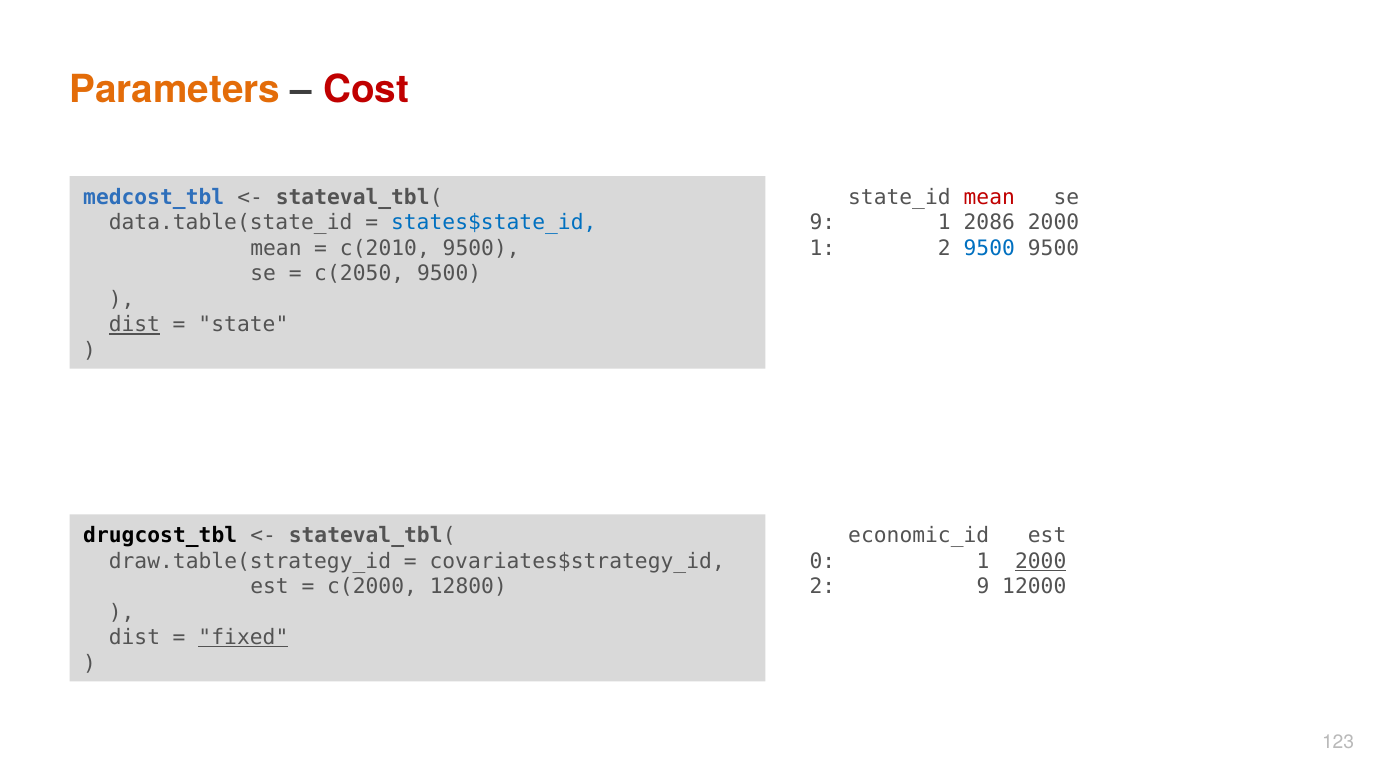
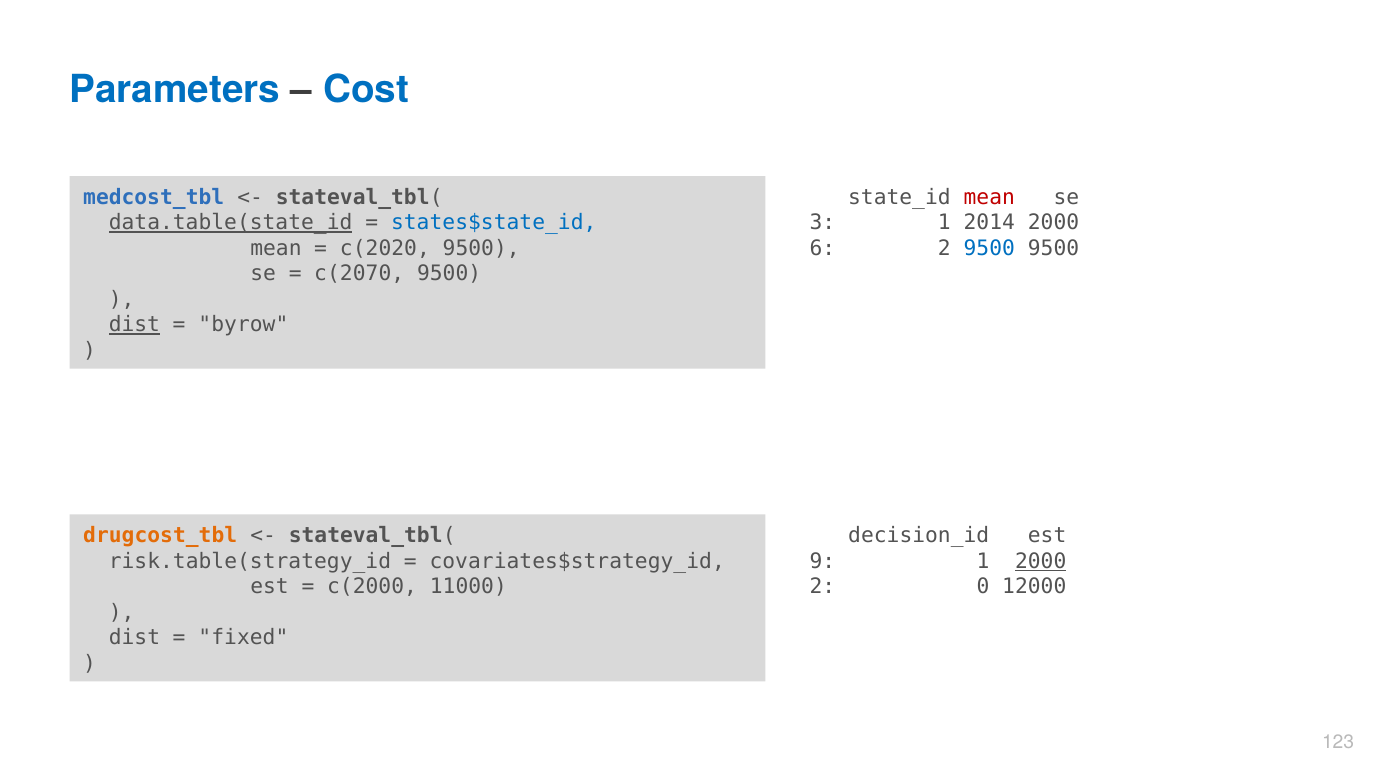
Parameters colour: orange -> blue (175, 90)
Cost colour: red -> blue (366, 90)
data.table(state_id underline: none -> present (231, 223)
9: 9 -> 3 (823, 223)
2086: 2086 -> 2014 (989, 223)
c(2010: c(2010 -> c(2020 (385, 248)
1: 1 -> 6 (823, 248)
c(2050: c(2050 -> c(2070 (359, 274)
state: state -> byrow (243, 325)
drugcost_tbl colour: black -> orange (160, 536)
economic_id: economic_id -> decision_id (919, 536)
draw.table(strategy_id: draw.table(strategy_id -> risk.table(strategy_id (250, 561)
0: 0 -> 9 (823, 561)
12800: 12800 -> 11000 (468, 587)
2 9: 9 -> 0 (983, 587)
fixed underline: present -> none (243, 638)
